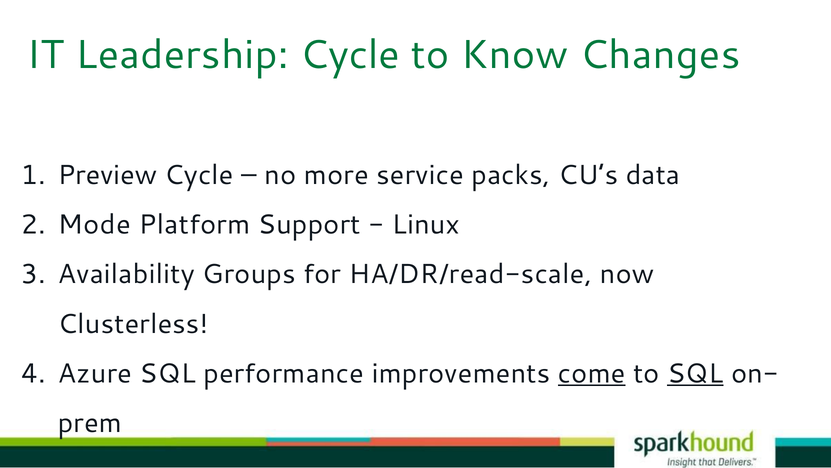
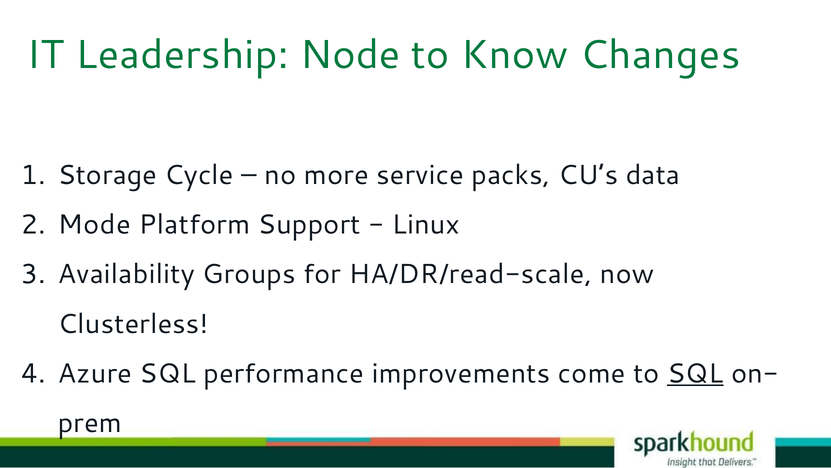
Leadership Cycle: Cycle -> Node (350, 55)
Preview: Preview -> Storage (107, 175)
come underline: present -> none (592, 373)
